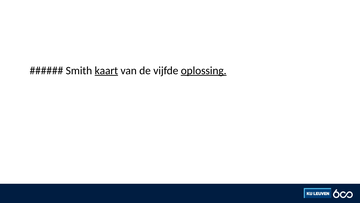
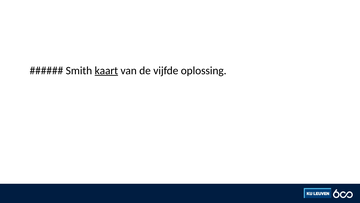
oplossing underline: present -> none (204, 70)
